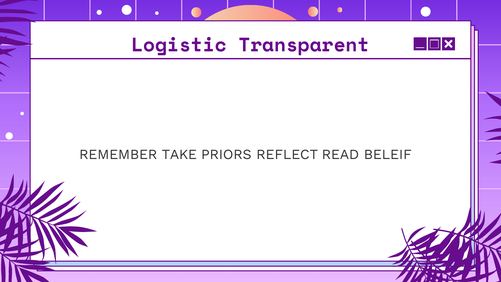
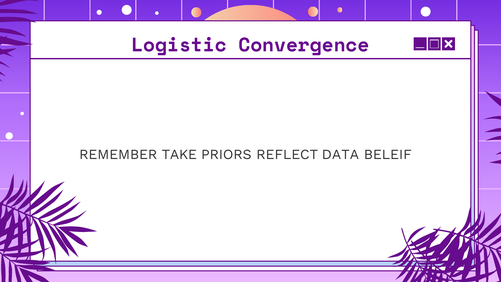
Transparent: Transparent -> Convergence (304, 45)
READ: READ -> DATA (340, 154)
